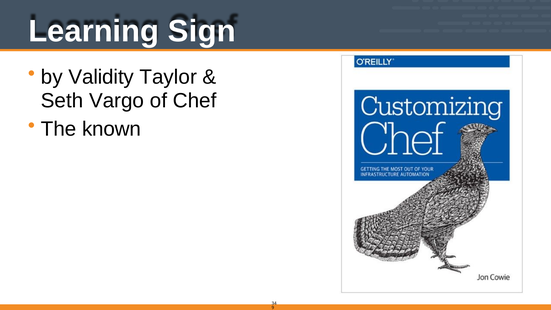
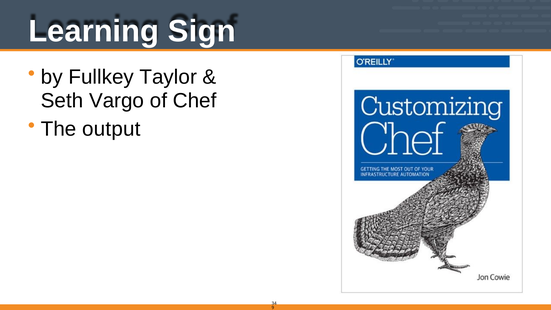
Validity: Validity -> Fullkey (101, 77)
known: known -> output (111, 129)
